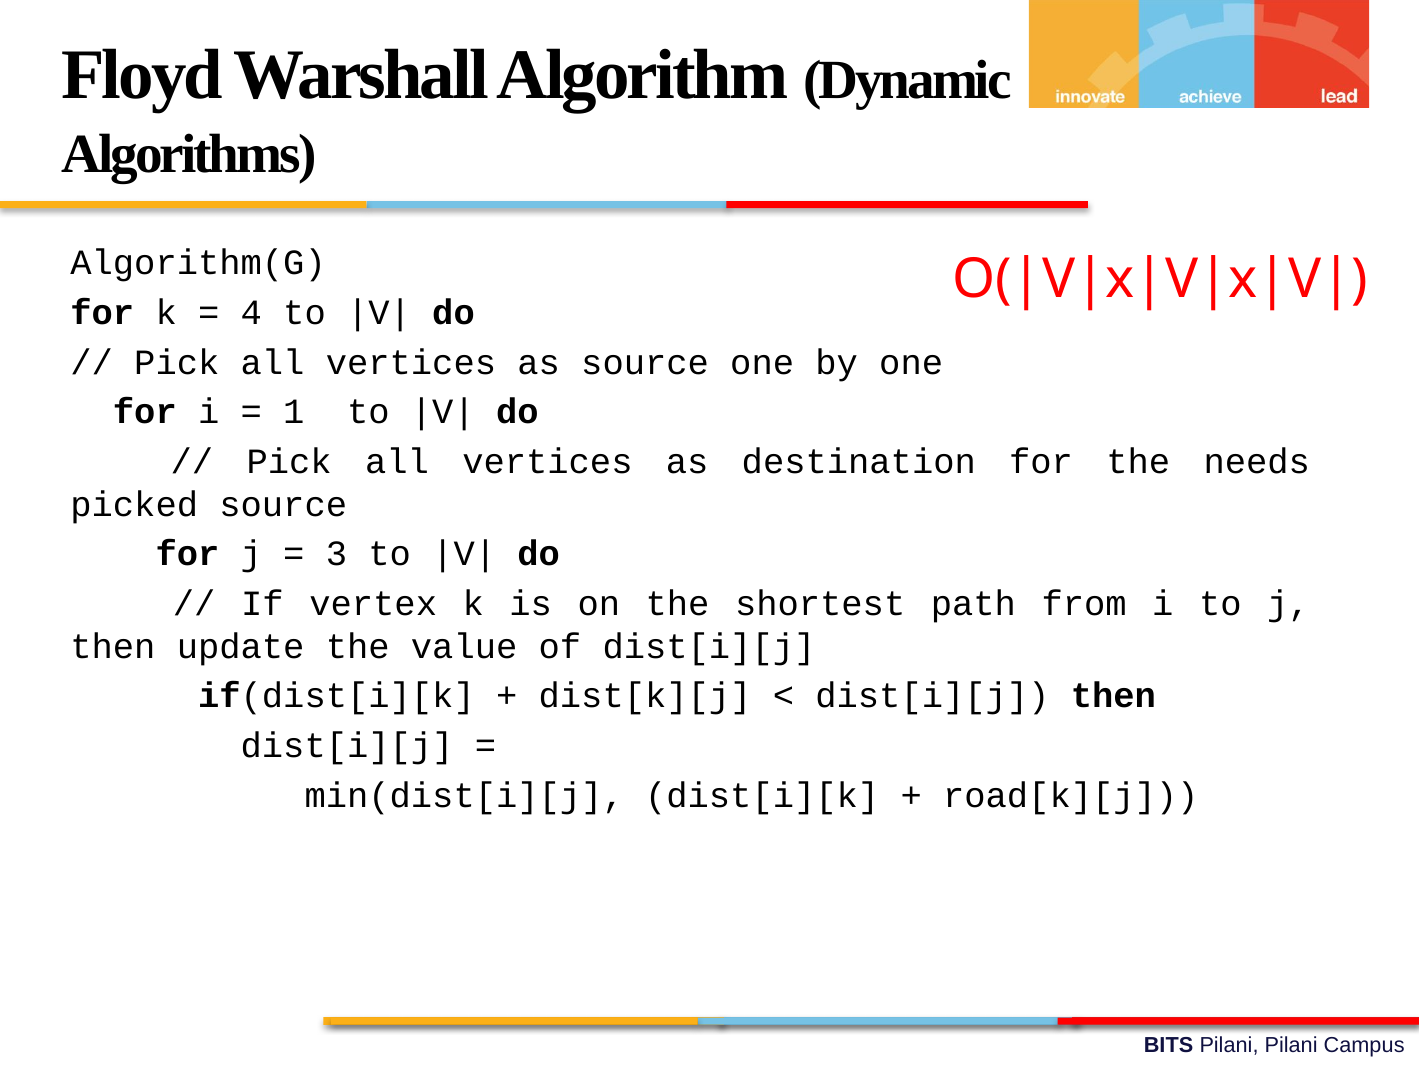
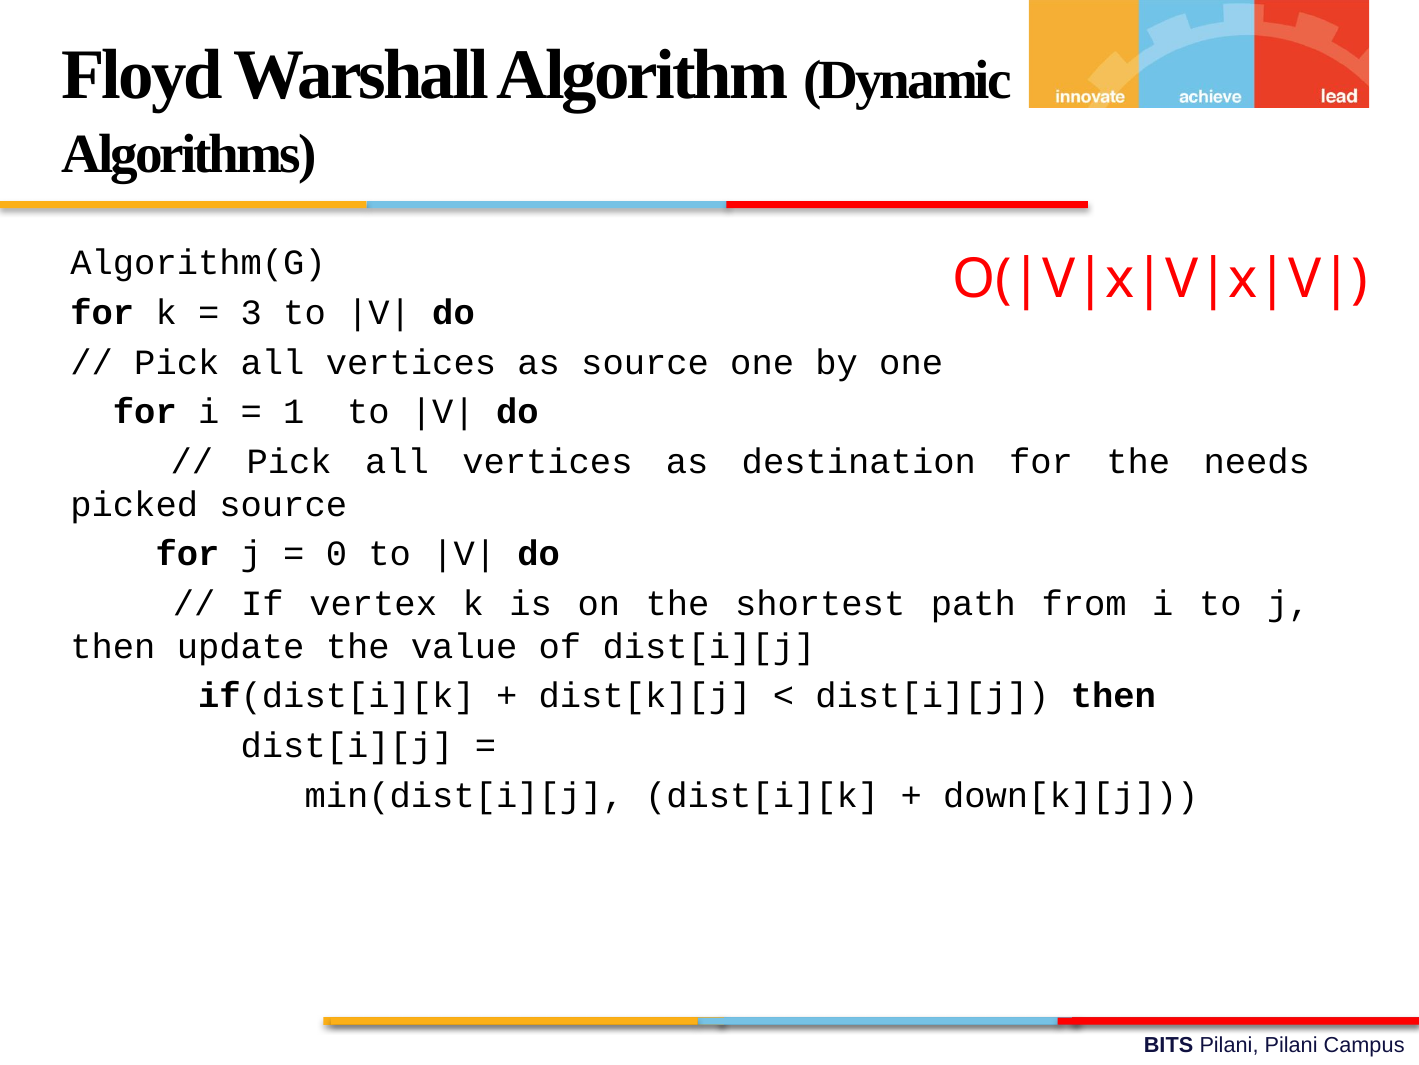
4: 4 -> 3 (251, 312)
3: 3 -> 0 (336, 554)
road[k][j: road[k][j -> down[k][j (1071, 795)
